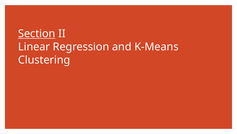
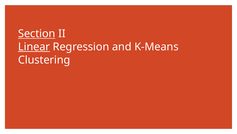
Linear underline: none -> present (34, 47)
